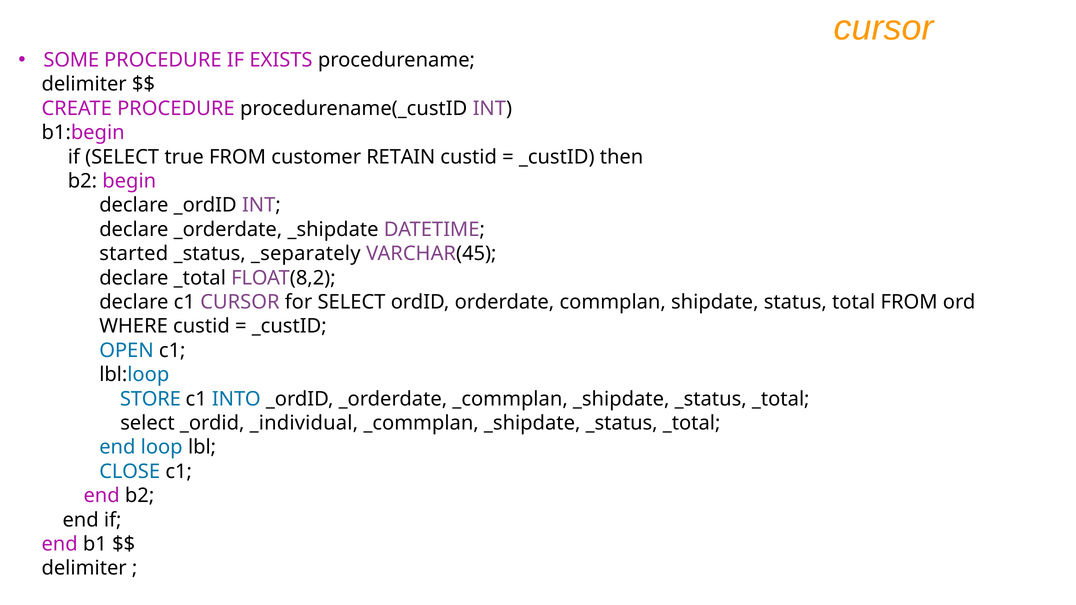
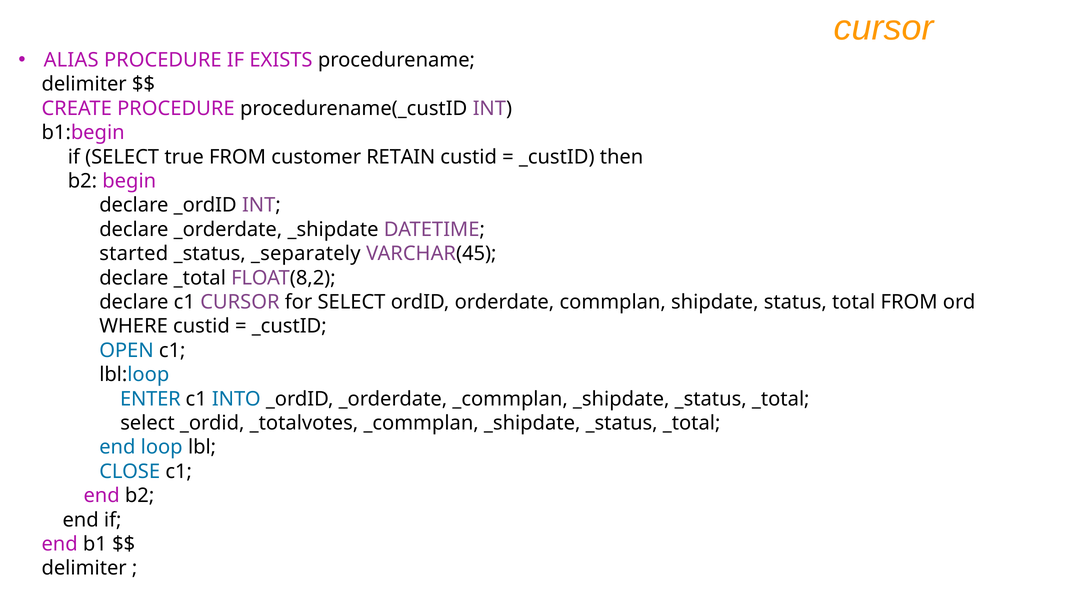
SOME: SOME -> ALIAS (71, 60)
STORE: STORE -> ENTER (150, 399)
_individual: _individual -> _totalvotes (304, 423)
